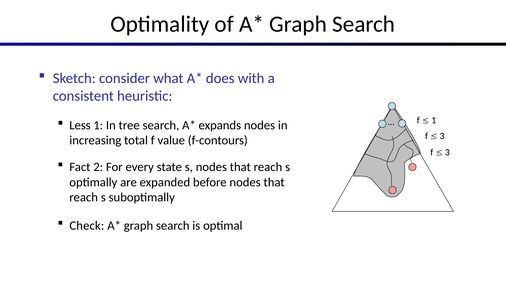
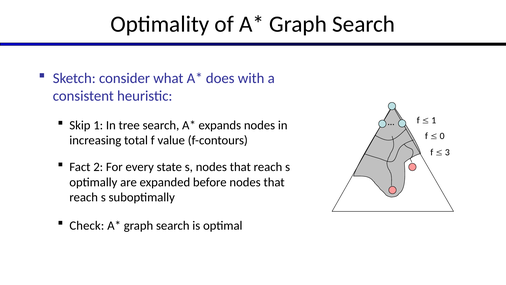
Less: Less -> Skip (80, 125)
3: 3 -> 0 (442, 136)
